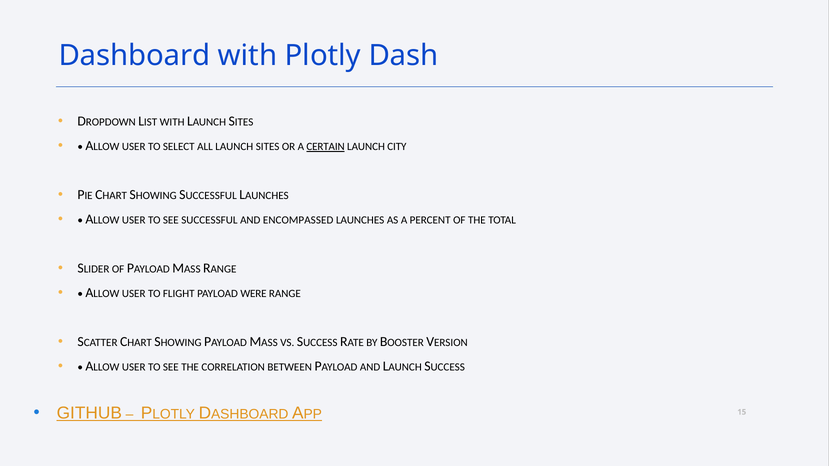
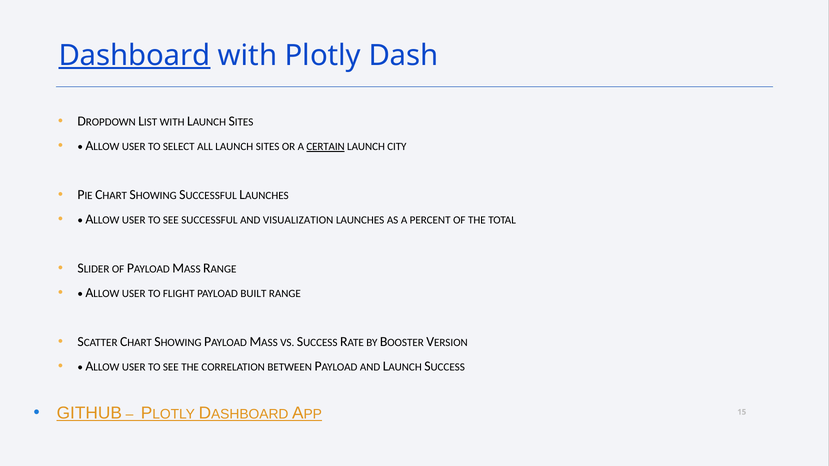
Dashboard underline: none -> present (134, 55)
ENCOMPASSED: ENCOMPASSED -> VISUALIZATION (298, 220)
WERE: WERE -> BUILT (253, 294)
